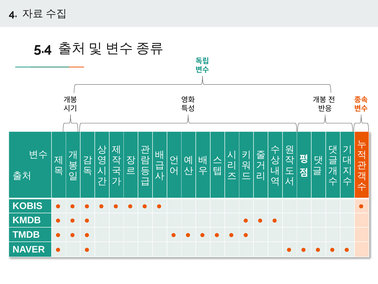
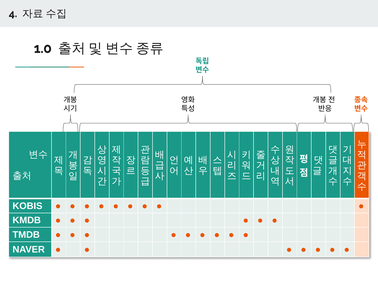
5.4: 5.4 -> 1.0 (43, 48)
